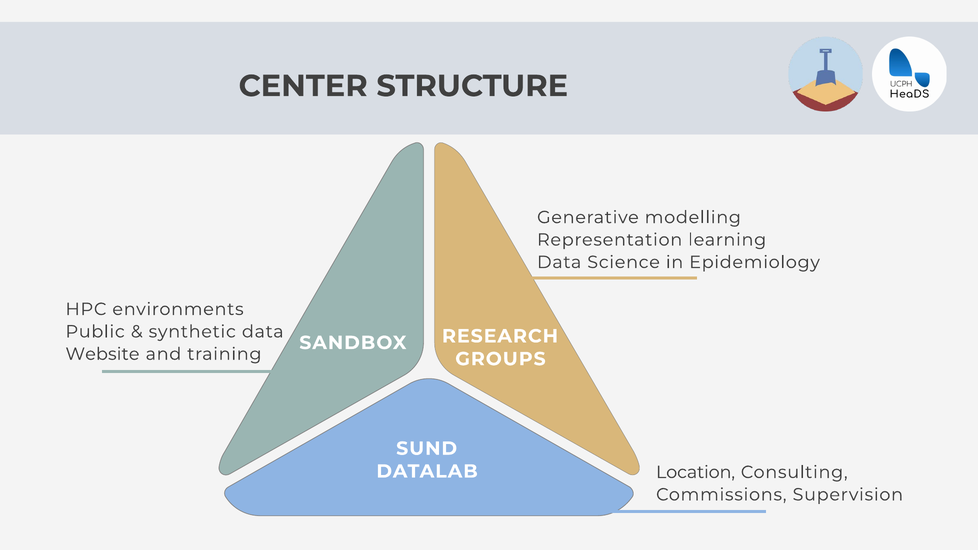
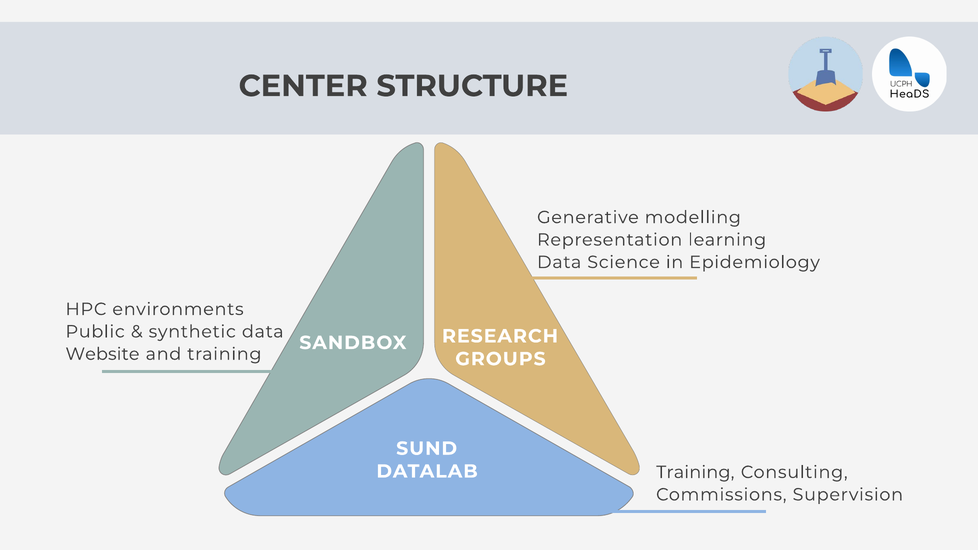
Location: Location -> Training (695, 472)
